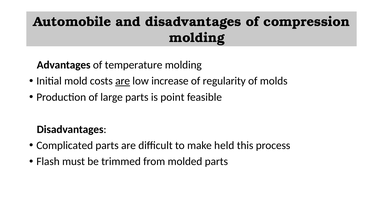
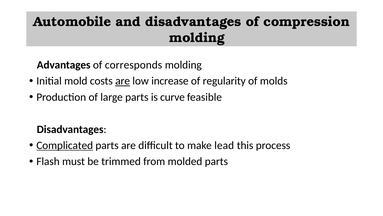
temperature: temperature -> corresponds (134, 65)
point: point -> curve (172, 97)
Complicated underline: none -> present (65, 145)
held: held -> lead (224, 145)
